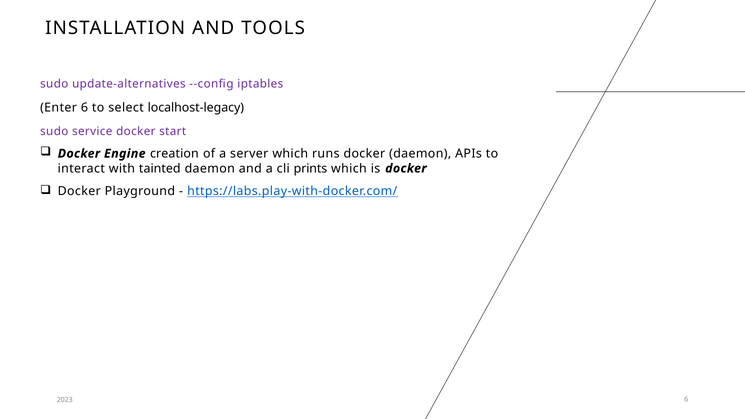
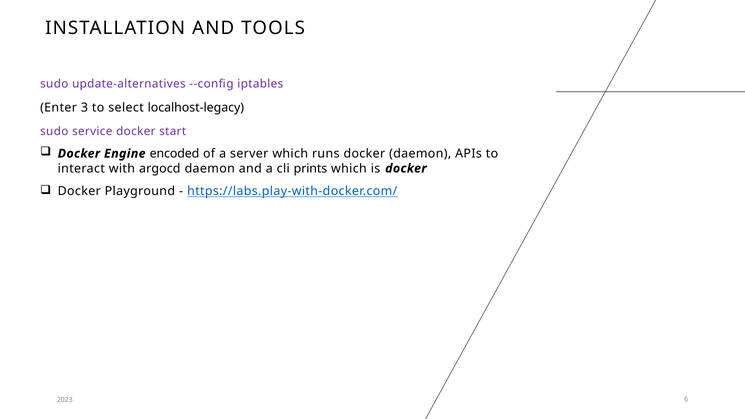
Enter 6: 6 -> 3 (84, 108)
creation: creation -> encoded (175, 154)
tainted: tainted -> argocd (160, 168)
